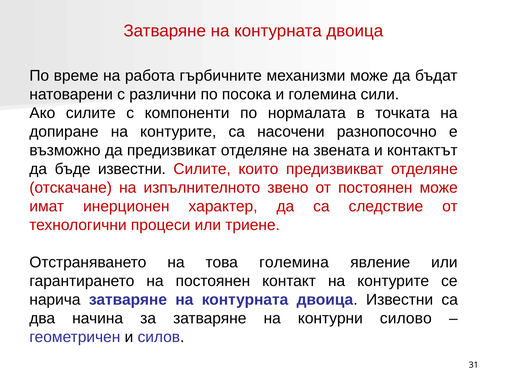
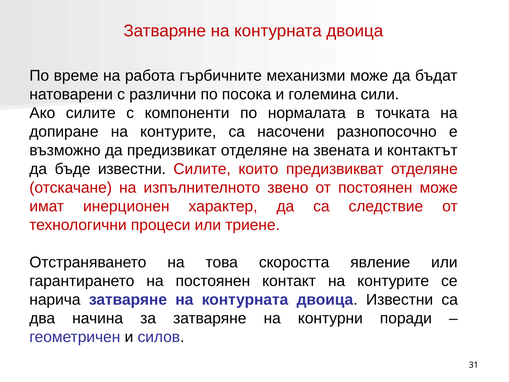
това големина: големина -> скоростта (294, 262)
силово: силово -> поради (406, 318)
